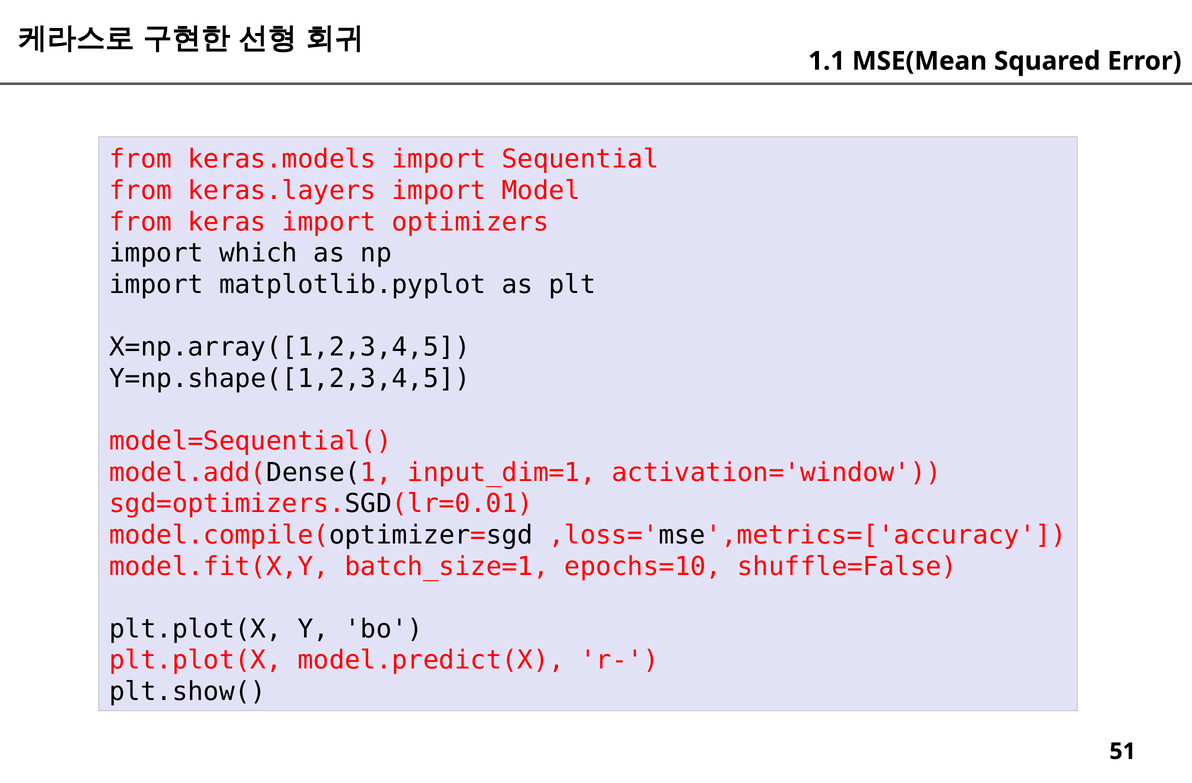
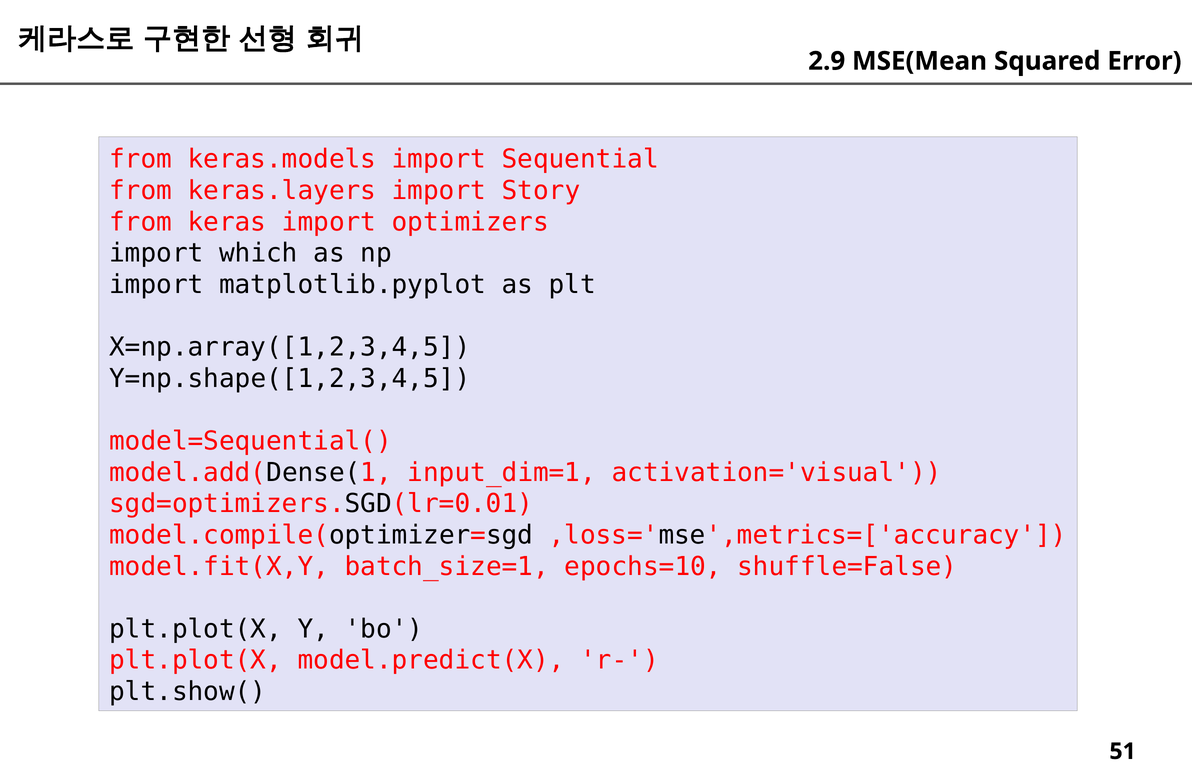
1.1: 1.1 -> 2.9 (827, 61)
Model: Model -> Story (541, 191)
activation='window: activation='window -> activation='visual (777, 472)
